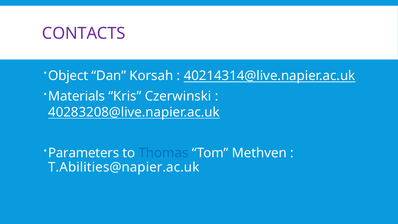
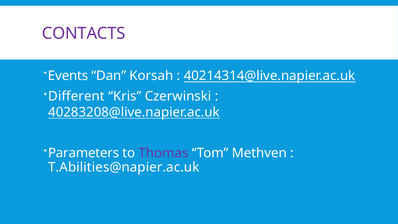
Object: Object -> Events (68, 76)
Materials: Materials -> Different (77, 96)
Thomas colour: blue -> purple (163, 153)
